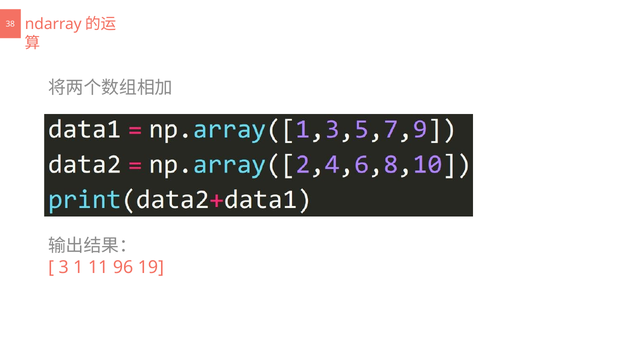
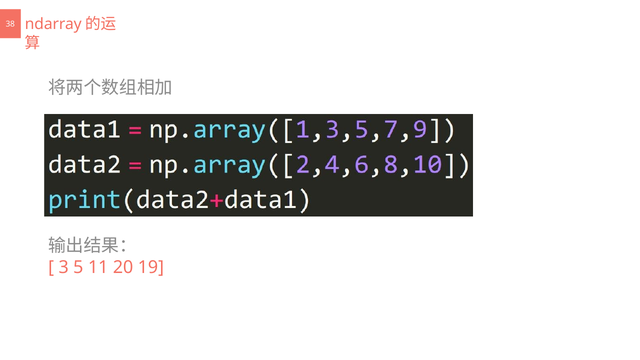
1: 1 -> 5 (78, 267)
96: 96 -> 20 (123, 267)
